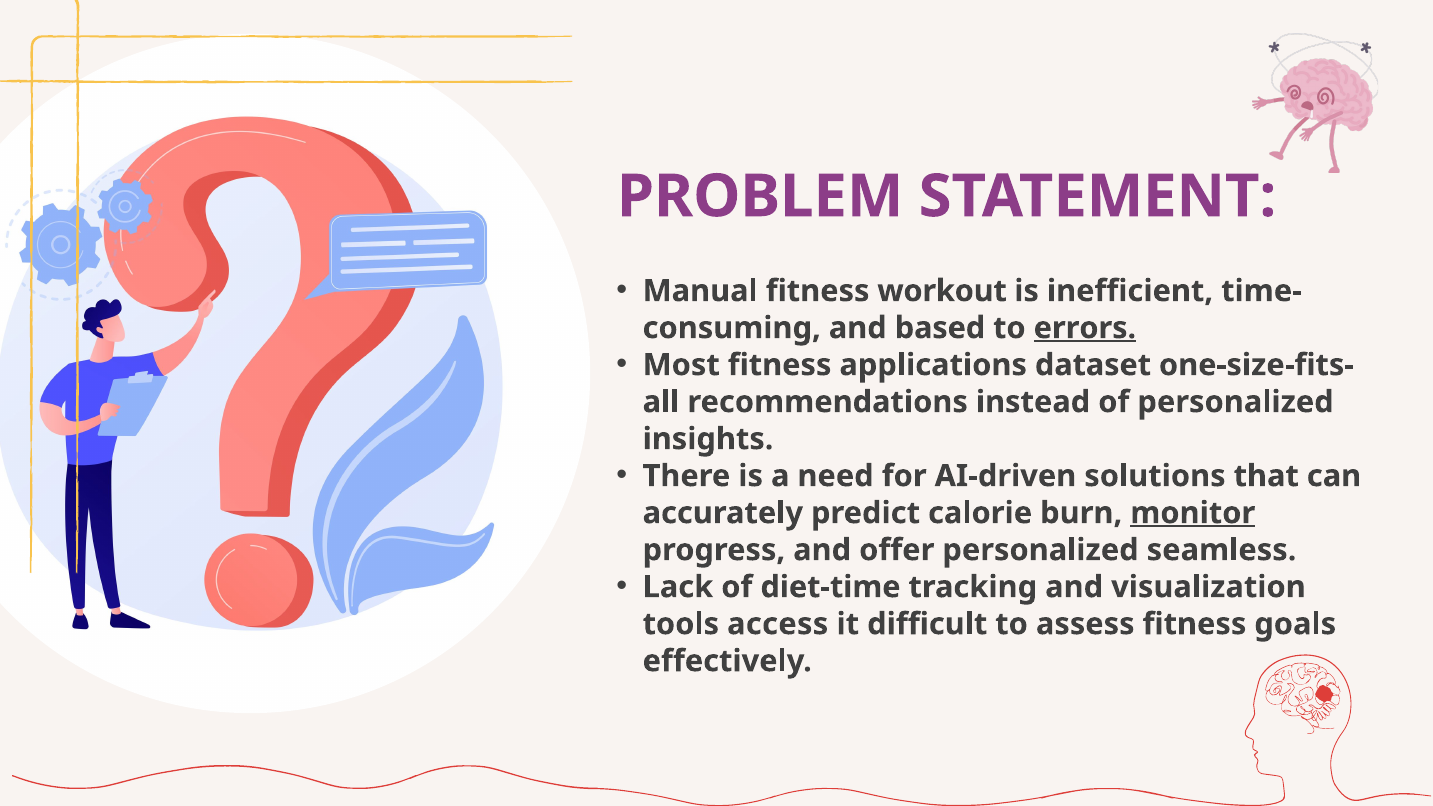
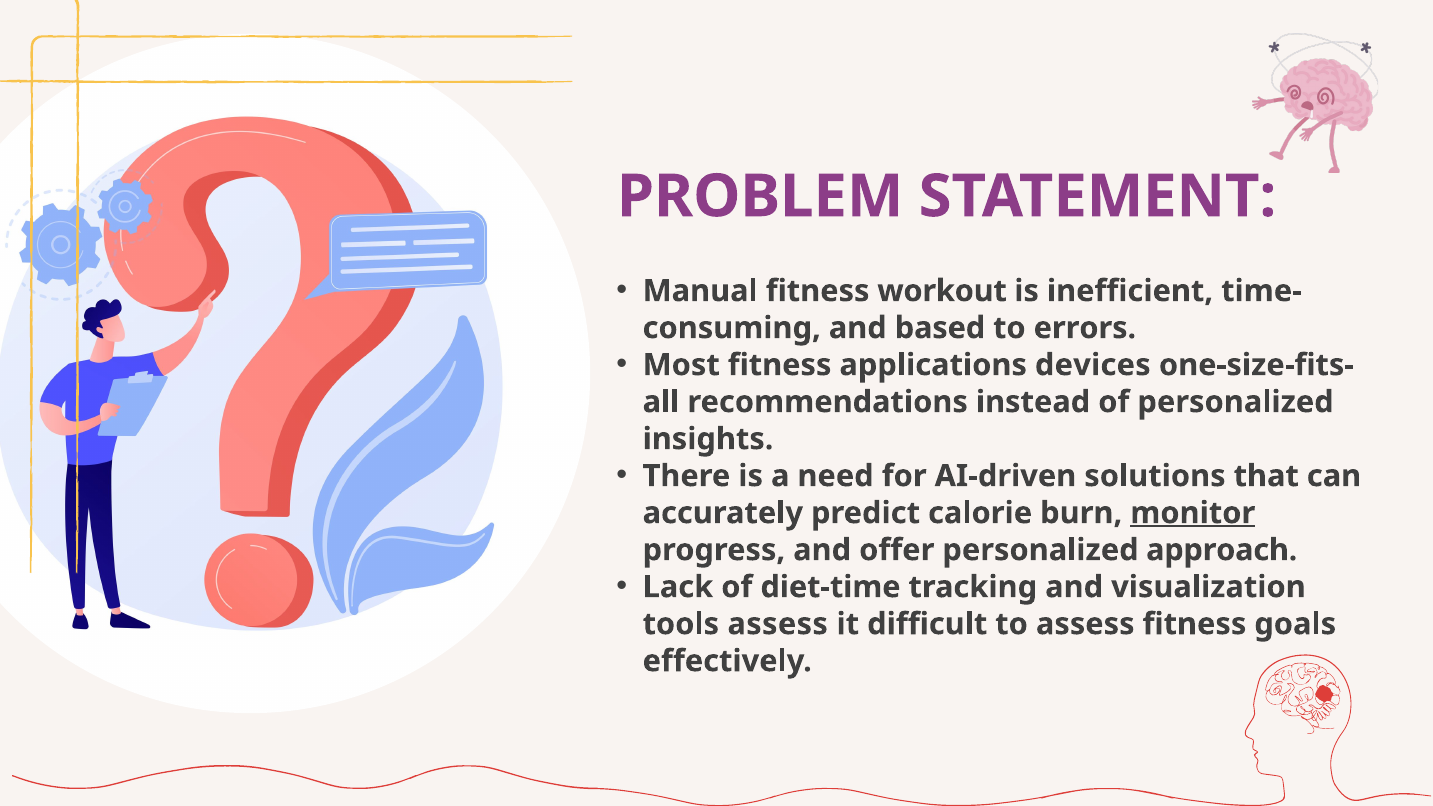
errors underline: present -> none (1085, 328)
dataset: dataset -> devices (1093, 365)
seamless: seamless -> approach (1222, 550)
tools access: access -> assess (778, 624)
